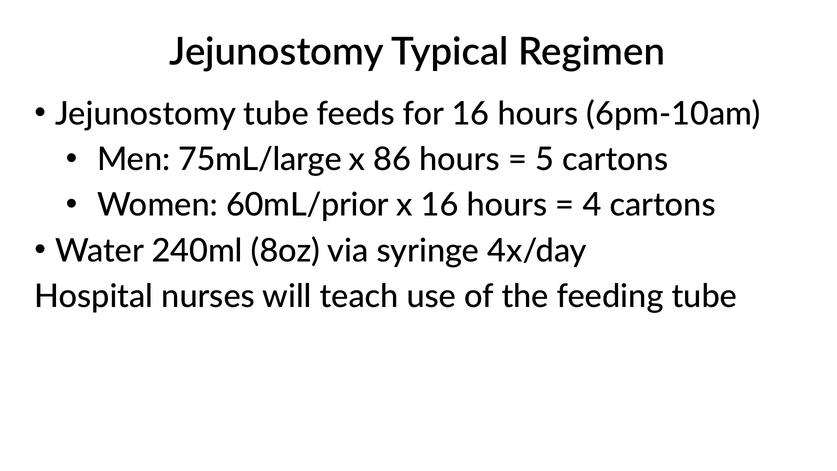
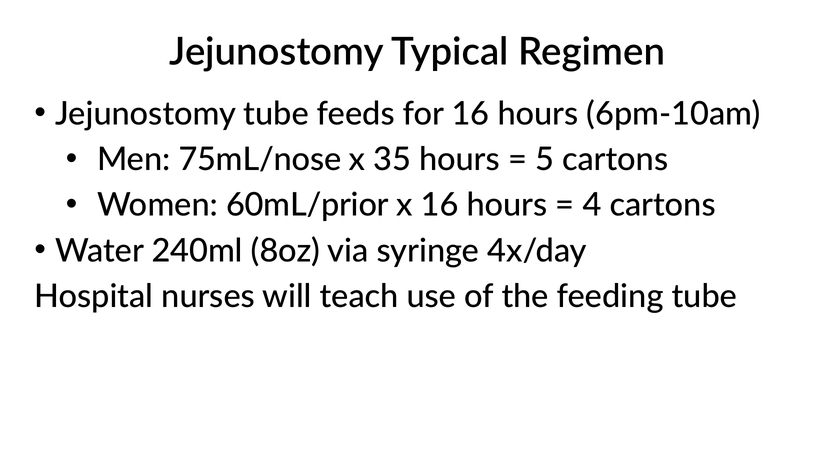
75mL/large: 75mL/large -> 75mL/nose (260, 160)
86: 86 -> 35 (392, 160)
